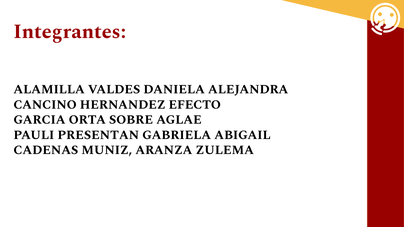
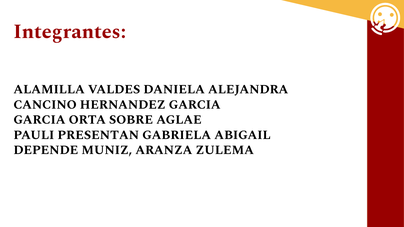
HERNANDEZ EFECTO: EFECTO -> GARCIA (195, 105)
CADENAS: CADENAS -> DEPENDE (46, 150)
